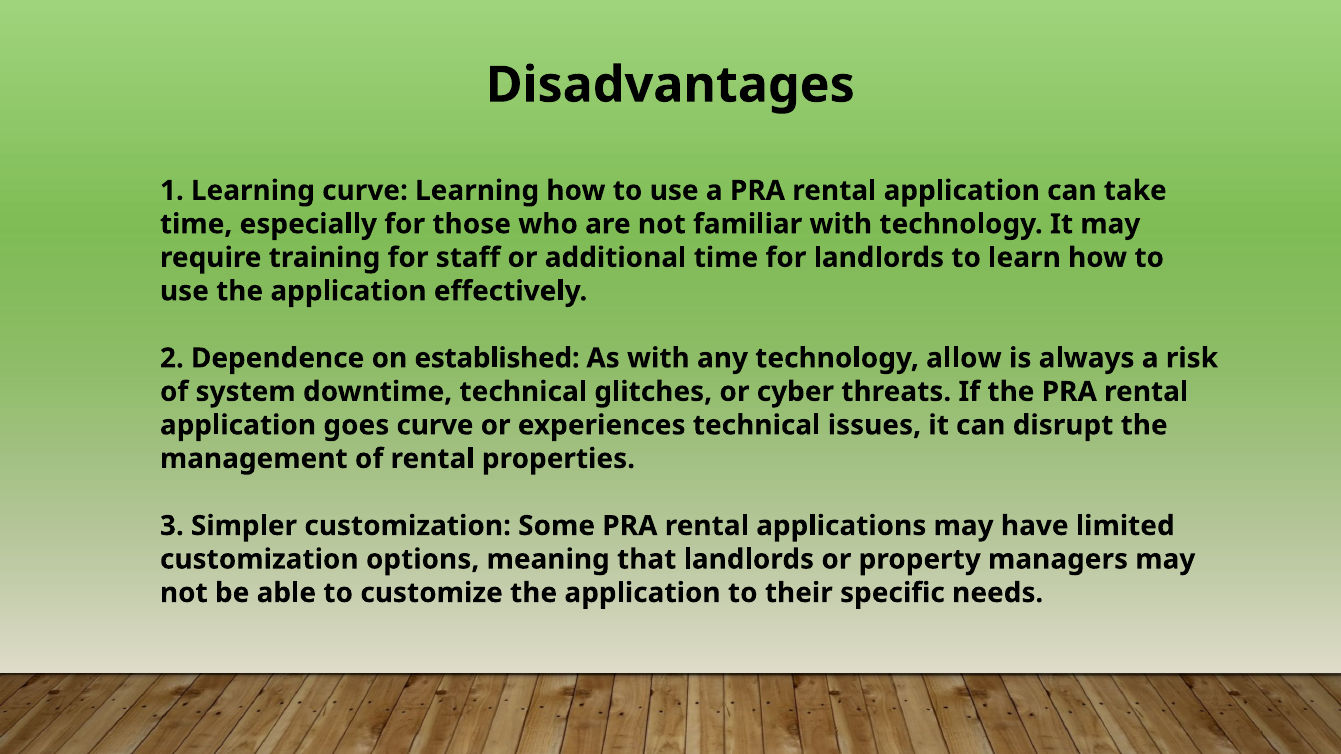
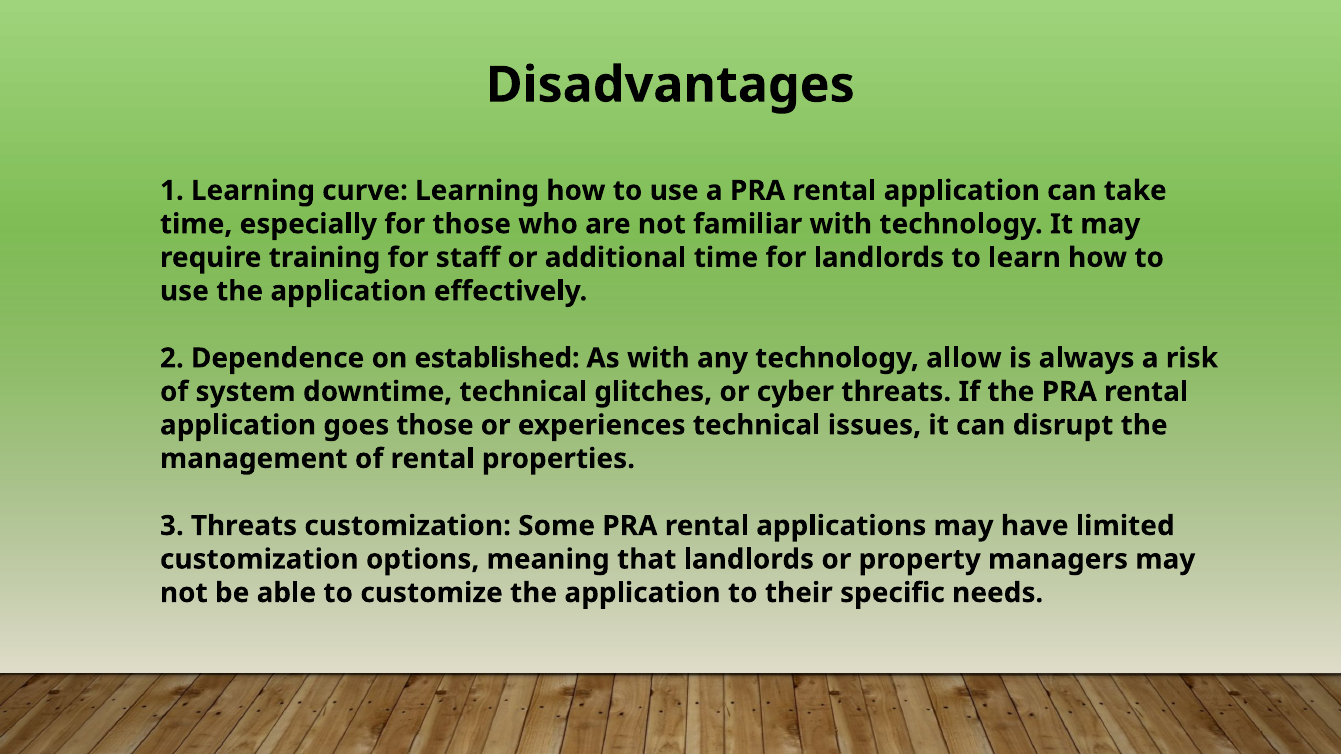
goes curve: curve -> those (435, 425)
Simpler: Simpler -> Threats (244, 526)
